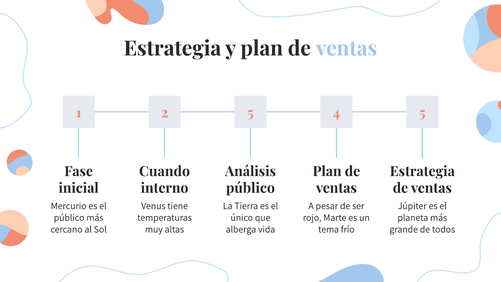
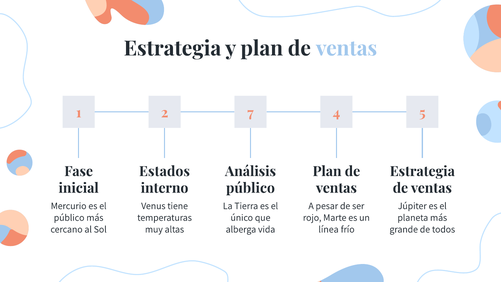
2 5: 5 -> 7 (250, 113)
Cuando: Cuando -> Estados (164, 171)
tema: tema -> línea (329, 229)
